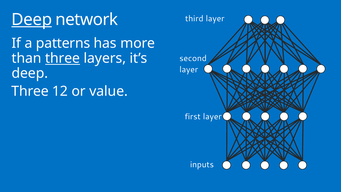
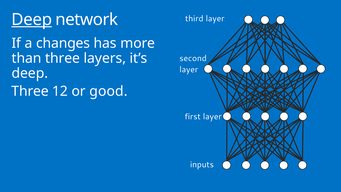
patterns: patterns -> changes (63, 43)
three underline: present -> none (63, 58)
value: value -> good (108, 91)
